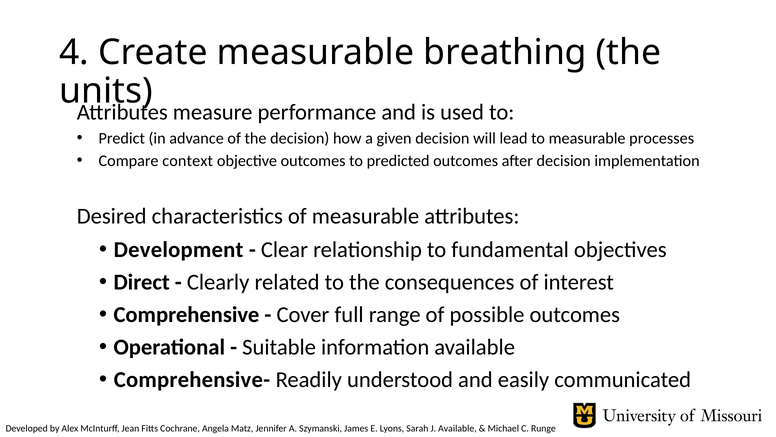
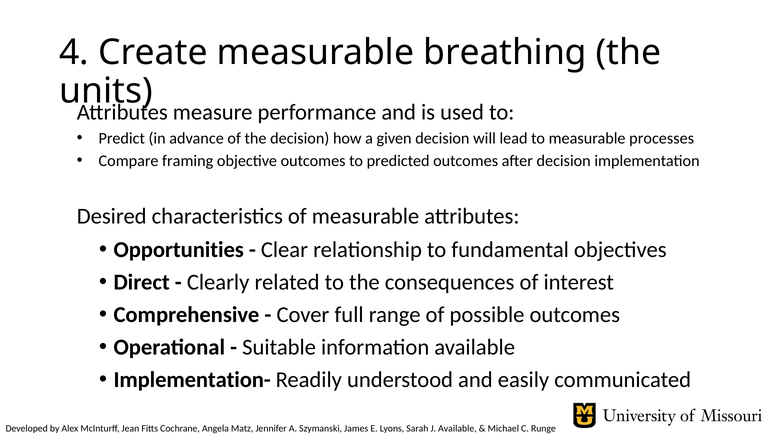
context: context -> framing (188, 161)
Development: Development -> Opportunities (179, 249)
Comprehensive-: Comprehensive- -> Implementation- (192, 379)
